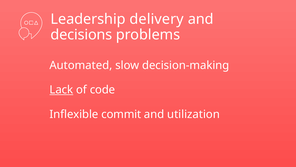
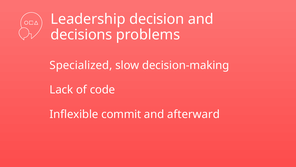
delivery: delivery -> decision (157, 19)
Automated: Automated -> Specialized (81, 65)
Lack underline: present -> none (61, 90)
utilization: utilization -> afterward (193, 114)
